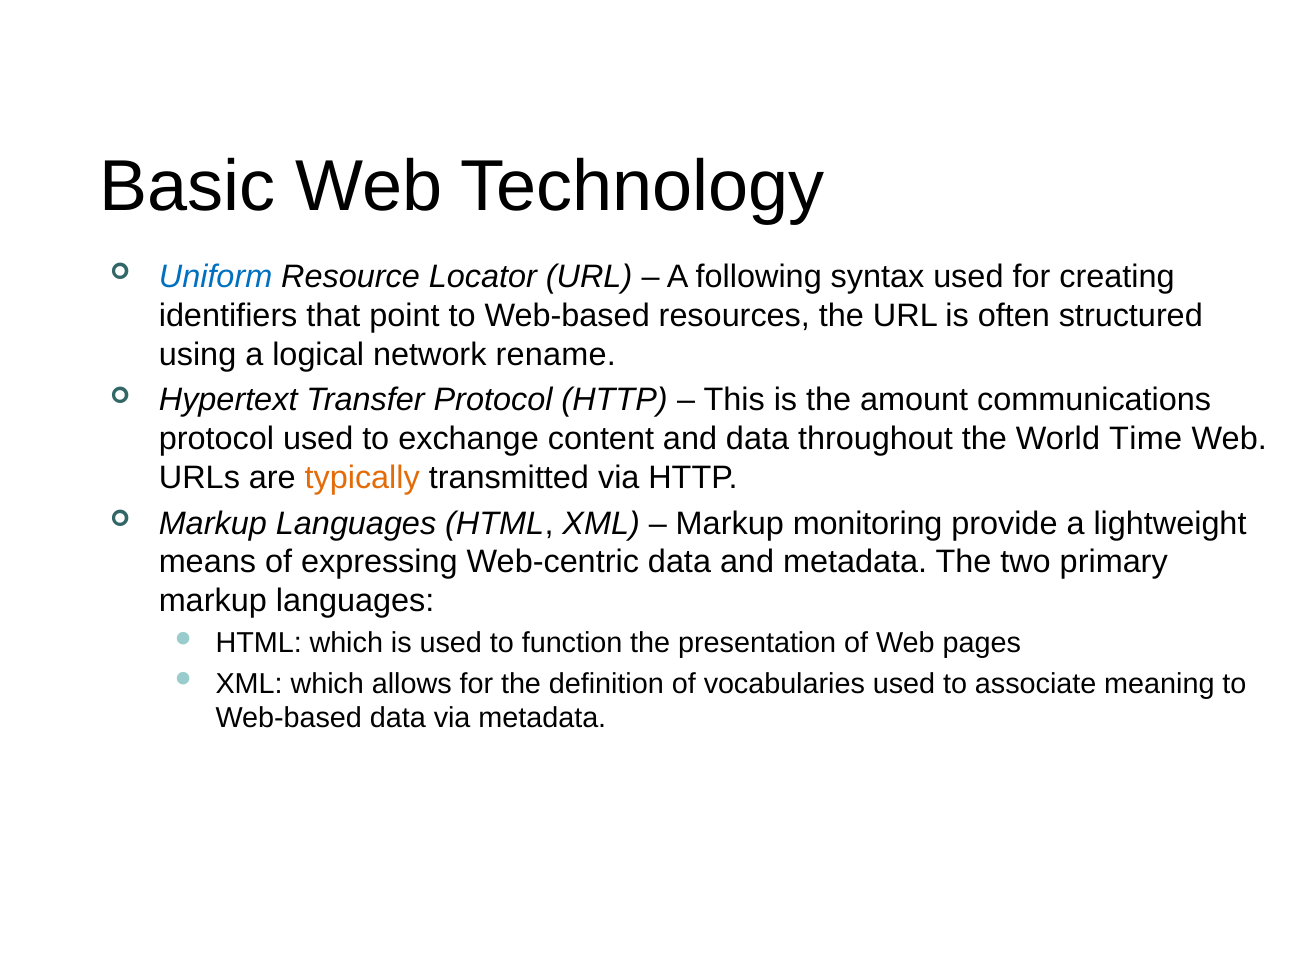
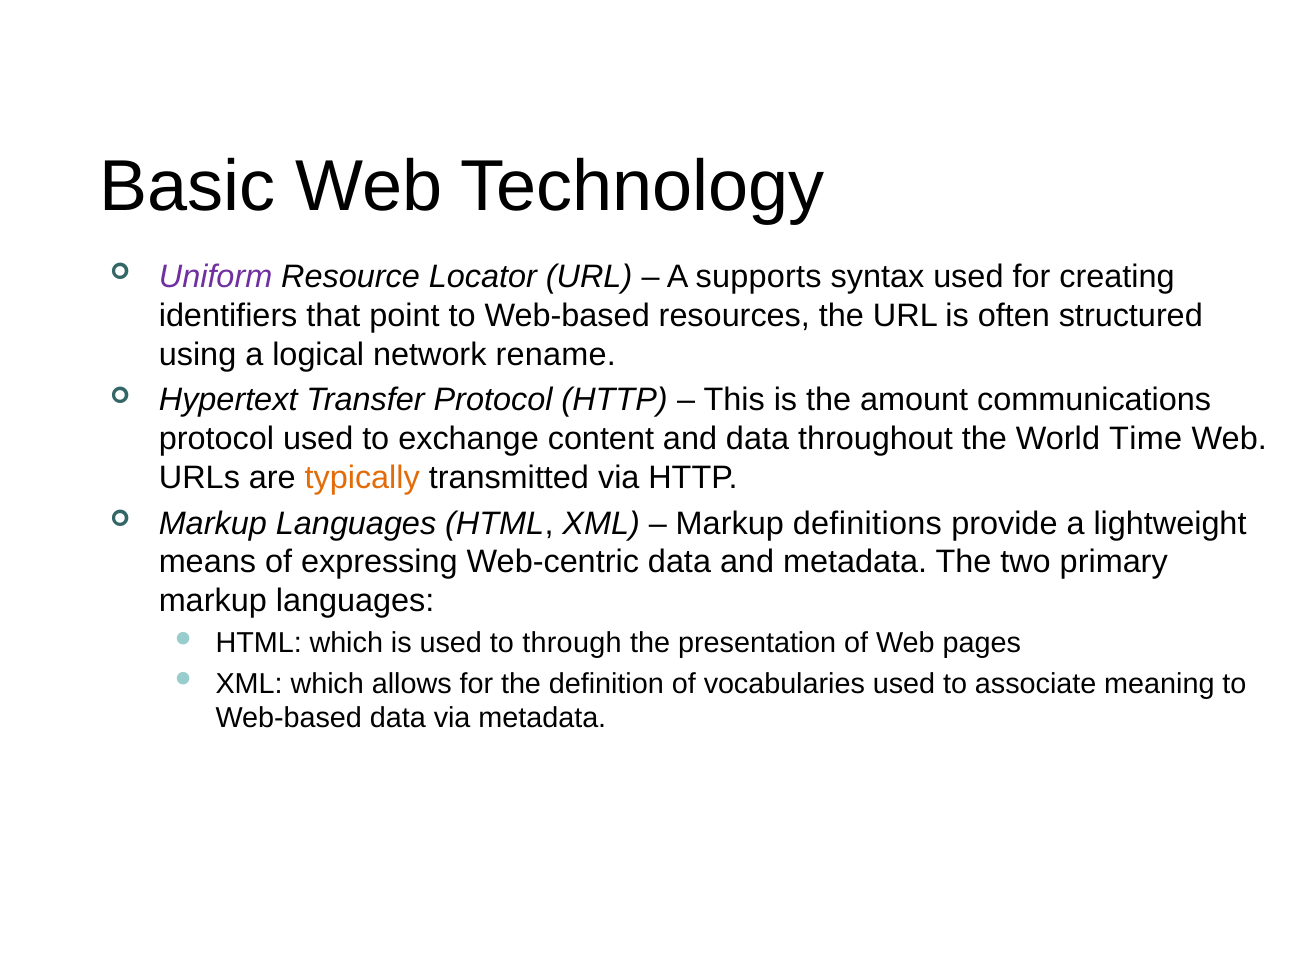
Uniform colour: blue -> purple (216, 277)
following: following -> supports (759, 277)
monitoring: monitoring -> definitions (867, 523)
function: function -> through (572, 643)
